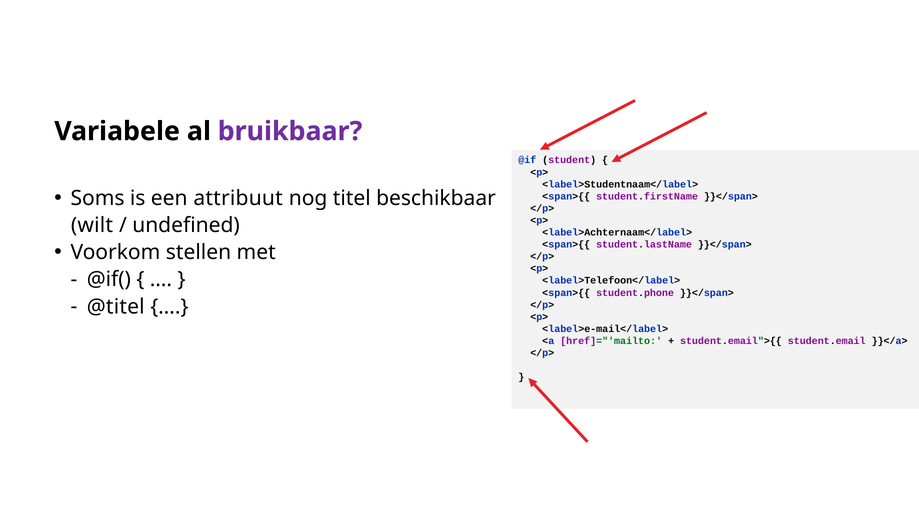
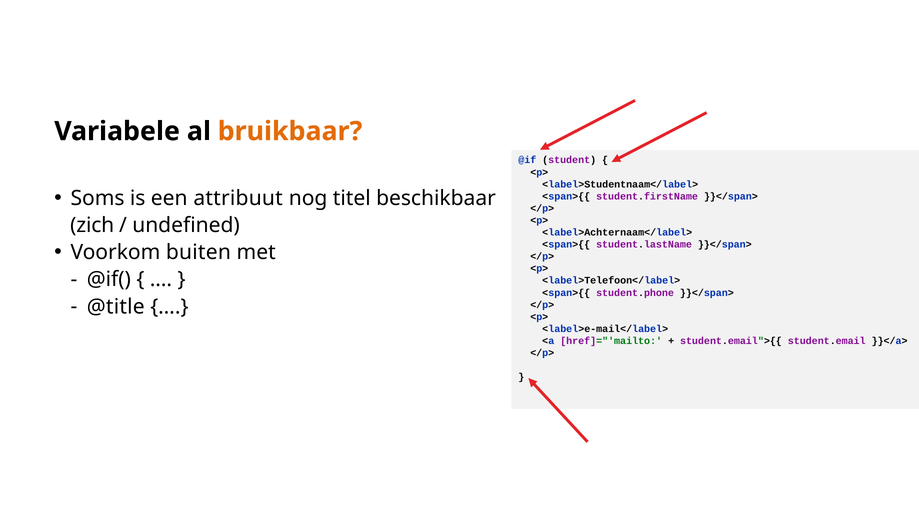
bruikbaar colour: purple -> orange (290, 131)
wilt: wilt -> zich (92, 225)
stellen: stellen -> buiten (198, 252)
@titel: @titel -> @title (116, 307)
